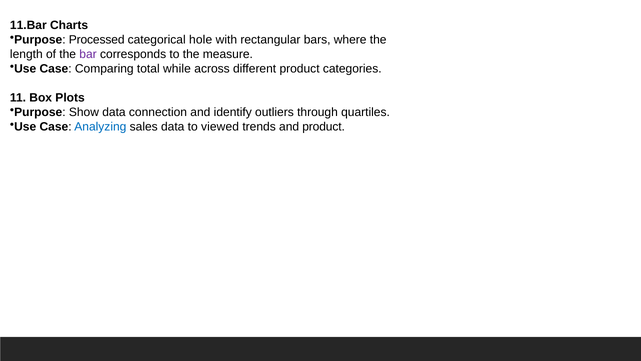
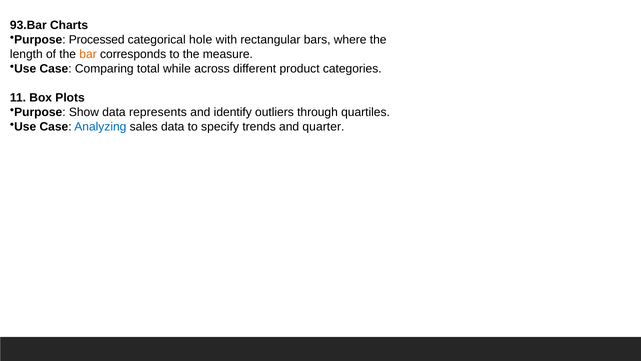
11.Bar: 11.Bar -> 93.Bar (28, 25)
bar colour: purple -> orange (88, 54)
connection: connection -> represents (158, 112)
viewed: viewed -> specify (220, 126)
and product: product -> quarter (323, 126)
